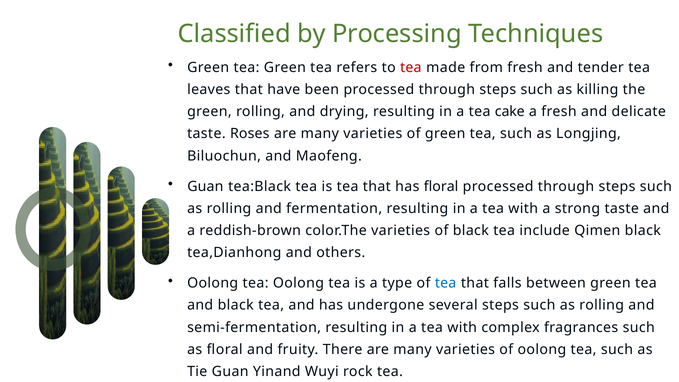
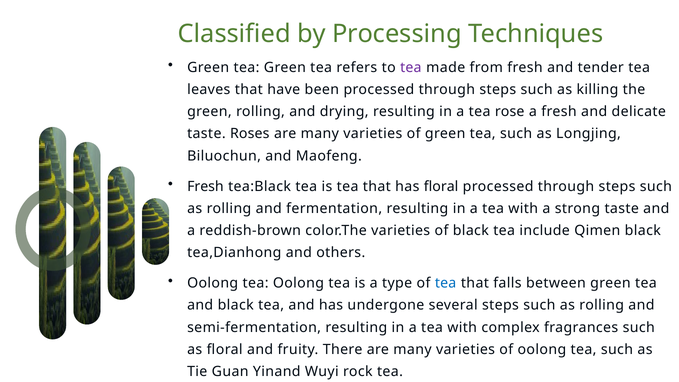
tea colour: red -> purple (411, 68)
cake: cake -> rose (510, 112)
Guan: Guan -> Fresh (205, 186)
